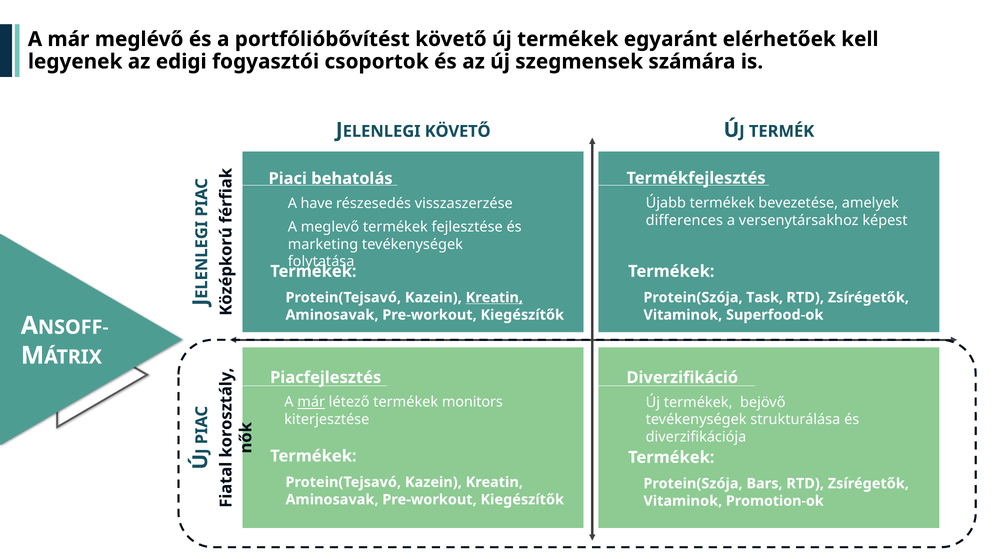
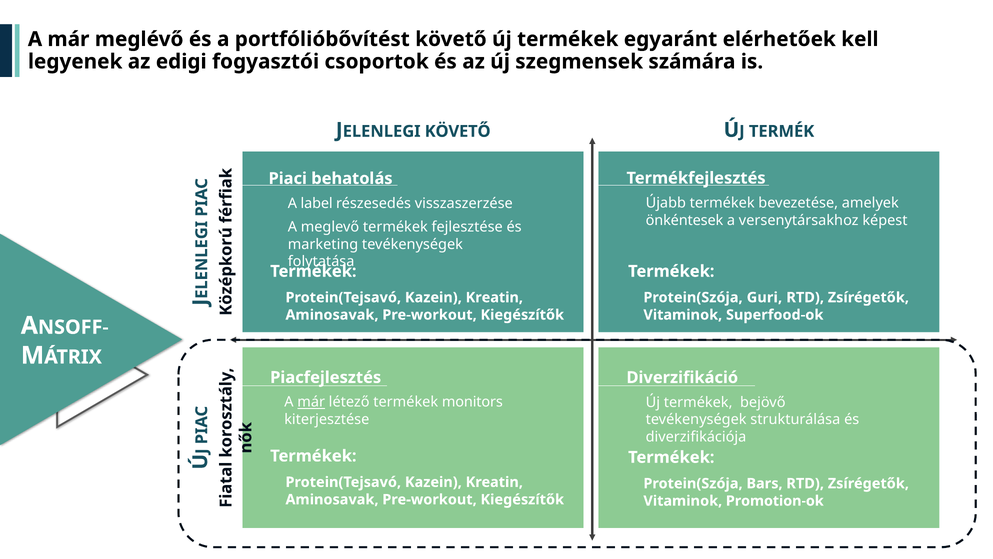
have: have -> label (317, 203)
differences: differences -> önkéntesek (684, 220)
Kreatin underline: present -> none (494, 297)
Task: Task -> Guri (764, 297)
